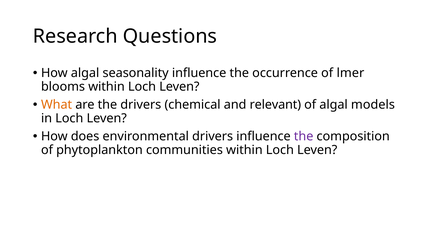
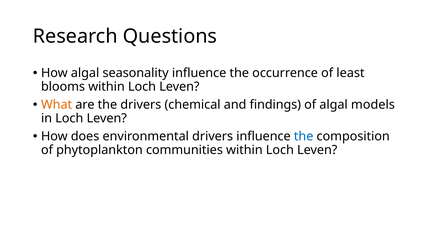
lmer: lmer -> least (350, 73)
relevant: relevant -> findings (275, 105)
the colour: purple -> blue (304, 136)
